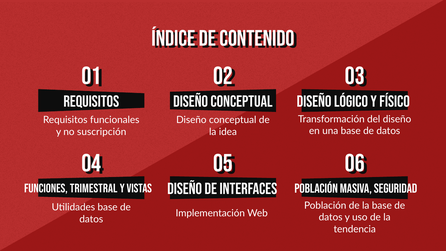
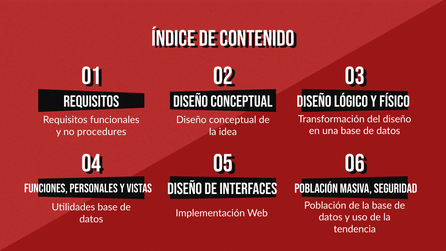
suscripción: suscripción -> procedures (102, 132)
trimestral: trimestral -> personales (94, 188)
